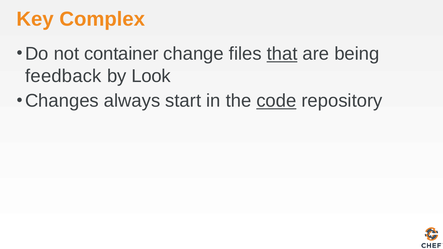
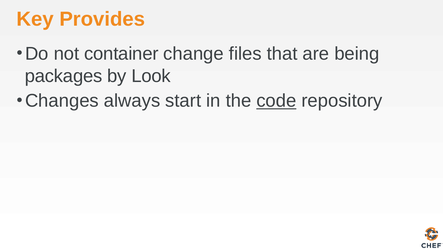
Complex: Complex -> Provides (102, 19)
that underline: present -> none (282, 54)
feedback: feedback -> packages (64, 76)
